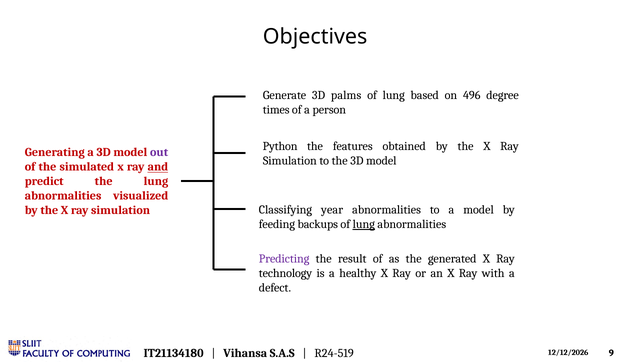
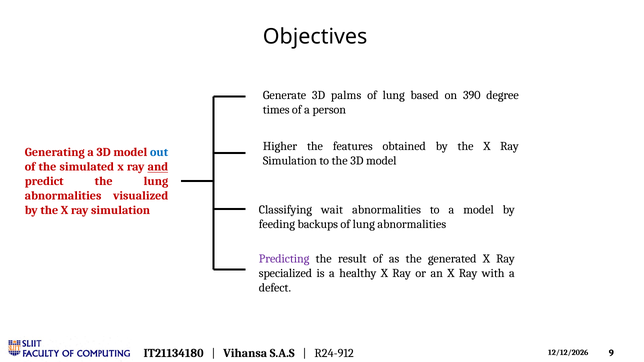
496: 496 -> 390 (472, 95)
Python: Python -> Higher (280, 146)
out colour: purple -> blue (159, 153)
year: year -> wait (332, 210)
lung underline: present -> none (364, 224)
technology: technology -> specialized (285, 274)
R24-519: R24-519 -> R24-912 (334, 353)
